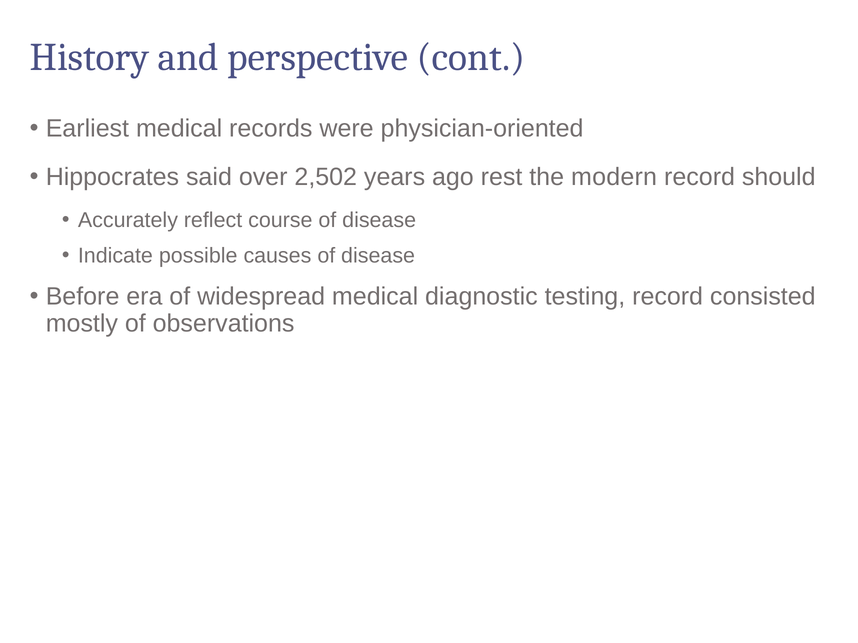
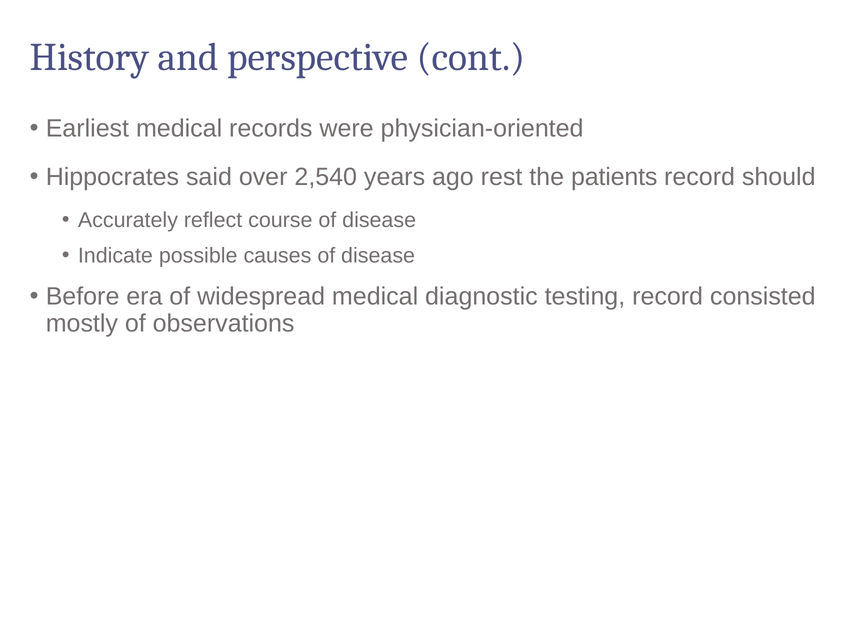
2,502: 2,502 -> 2,540 (326, 177)
modern: modern -> patients (614, 177)
